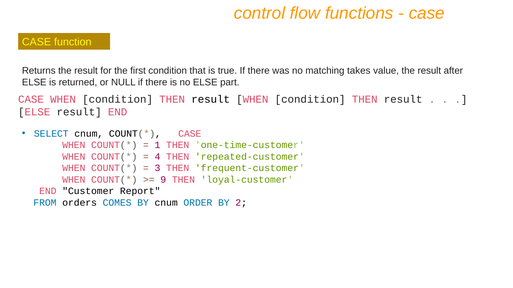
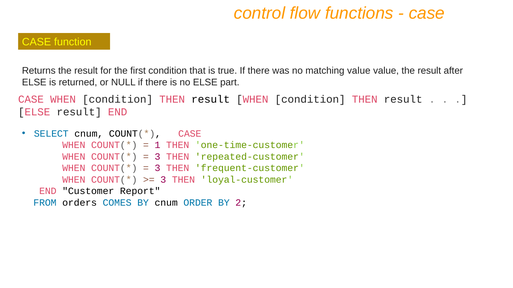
matching takes: takes -> value (359, 71)
4: 4 -> 3 (157, 157)
9: 9 -> 3 (163, 180)
